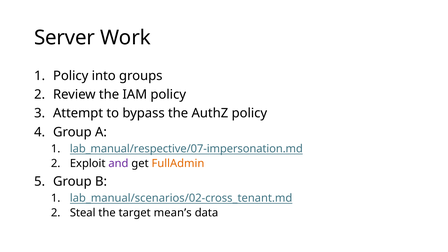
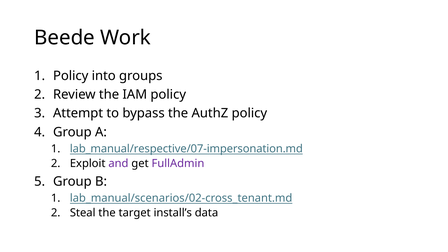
Server: Server -> Beede (65, 38)
FullAdmin colour: orange -> purple (178, 164)
mean’s: mean’s -> install’s (173, 213)
